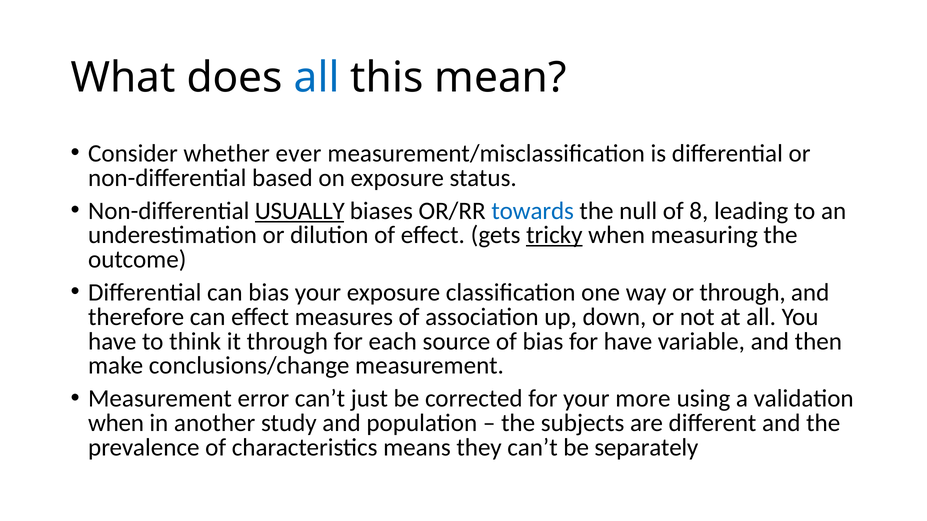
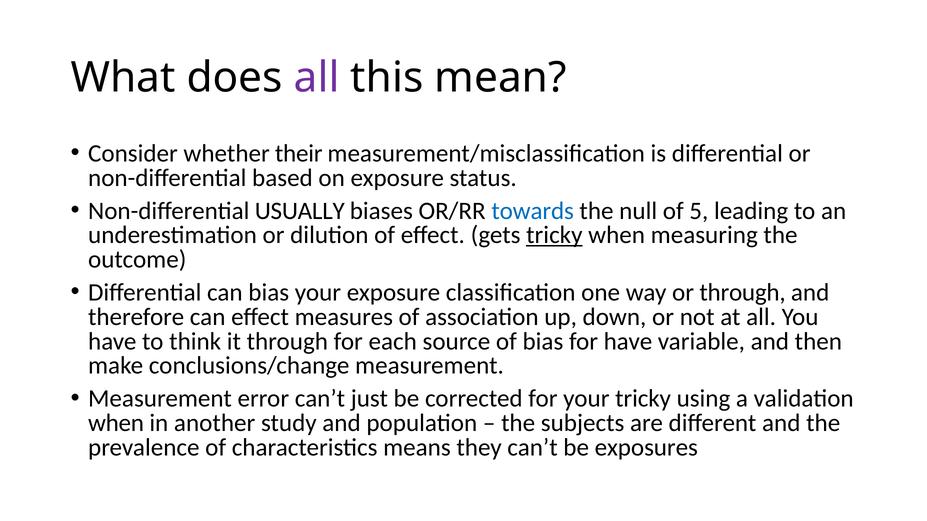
all colour: blue -> purple (317, 78)
ever: ever -> their (299, 154)
USUALLY underline: present -> none (300, 211)
8: 8 -> 5 (699, 211)
your more: more -> tricky (643, 399)
separately: separately -> exposures (646, 448)
